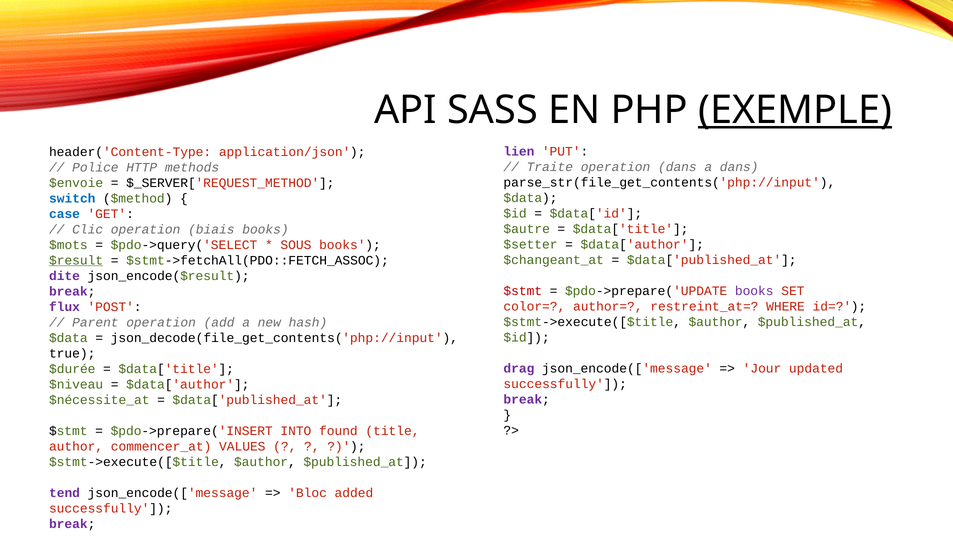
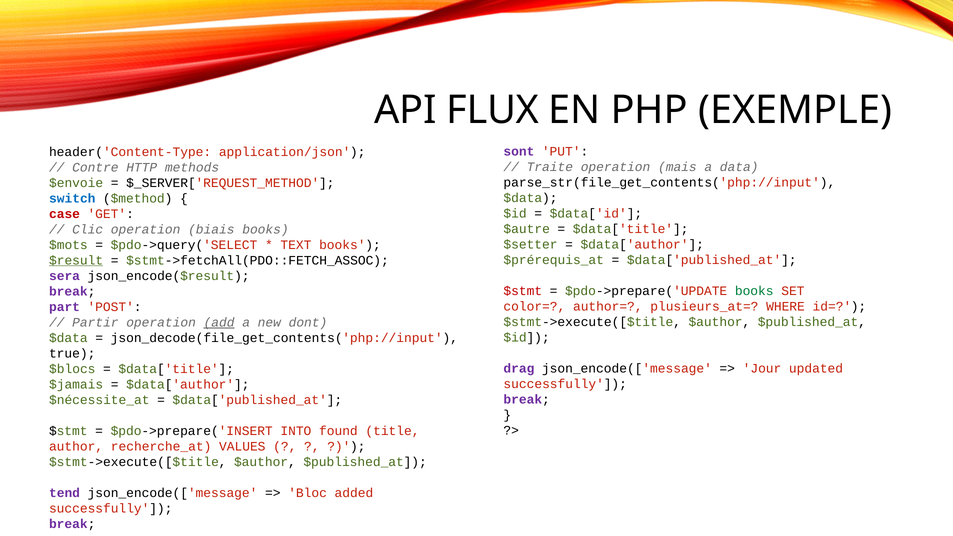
SASS: SASS -> FLUX (493, 110)
EXEMPLE underline: present -> none (795, 110)
lien: lien -> sont (519, 151)
operation dans: dans -> mais (677, 167)
a dans: dans -> data (739, 167)
Police: Police -> Contre (95, 167)
case colour: blue -> red (65, 214)
SOUS: SOUS -> TEXT (296, 245)
$changeant_at: $changeant_at -> $prérequis_at (554, 260)
dite: dite -> sera (65, 276)
books colour: purple -> green (754, 291)
restreint_at=: restreint_at= -> plusieurs_at= (704, 306)
flux: flux -> part (65, 307)
Parent: Parent -> Partir (95, 322)
add underline: none -> present (219, 322)
hash: hash -> dont (308, 322)
$durée: $durée -> $blocs (72, 369)
$niveau: $niveau -> $jamais (76, 384)
commencer_at: commencer_at -> recherche_at (161, 446)
